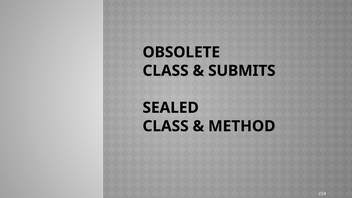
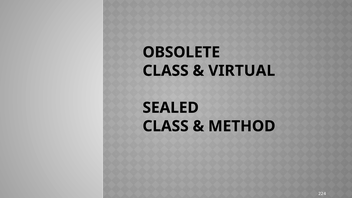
SUBMITS: SUBMITS -> VIRTUAL (242, 71)
